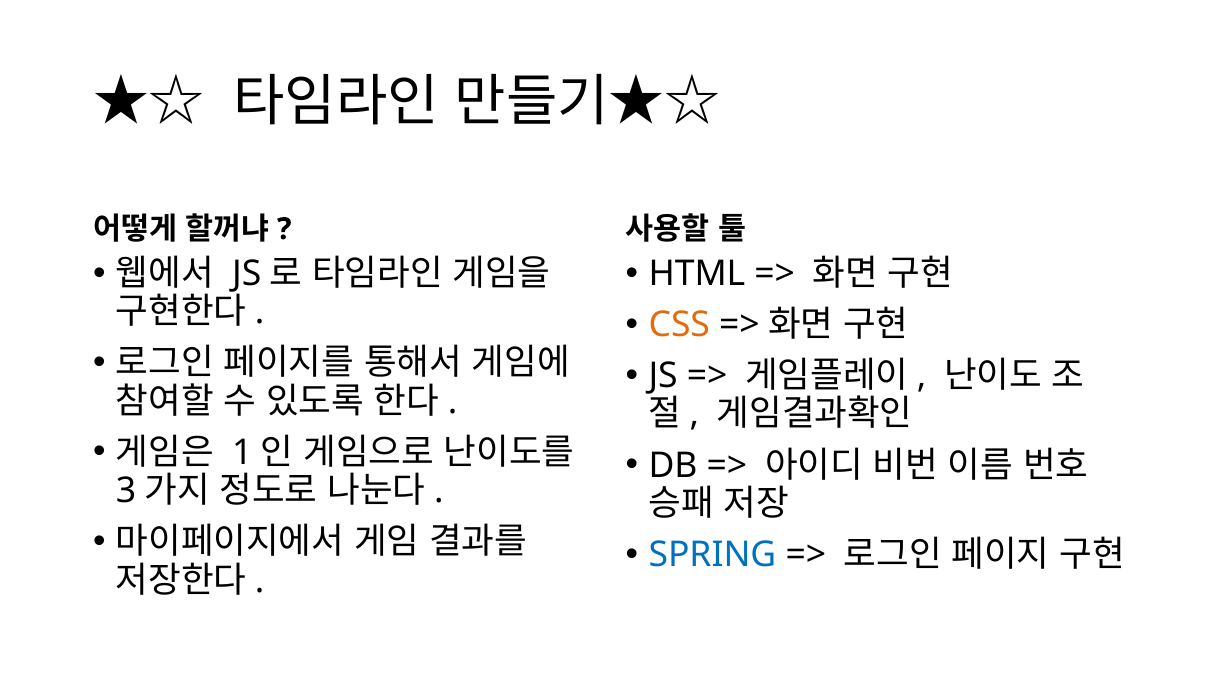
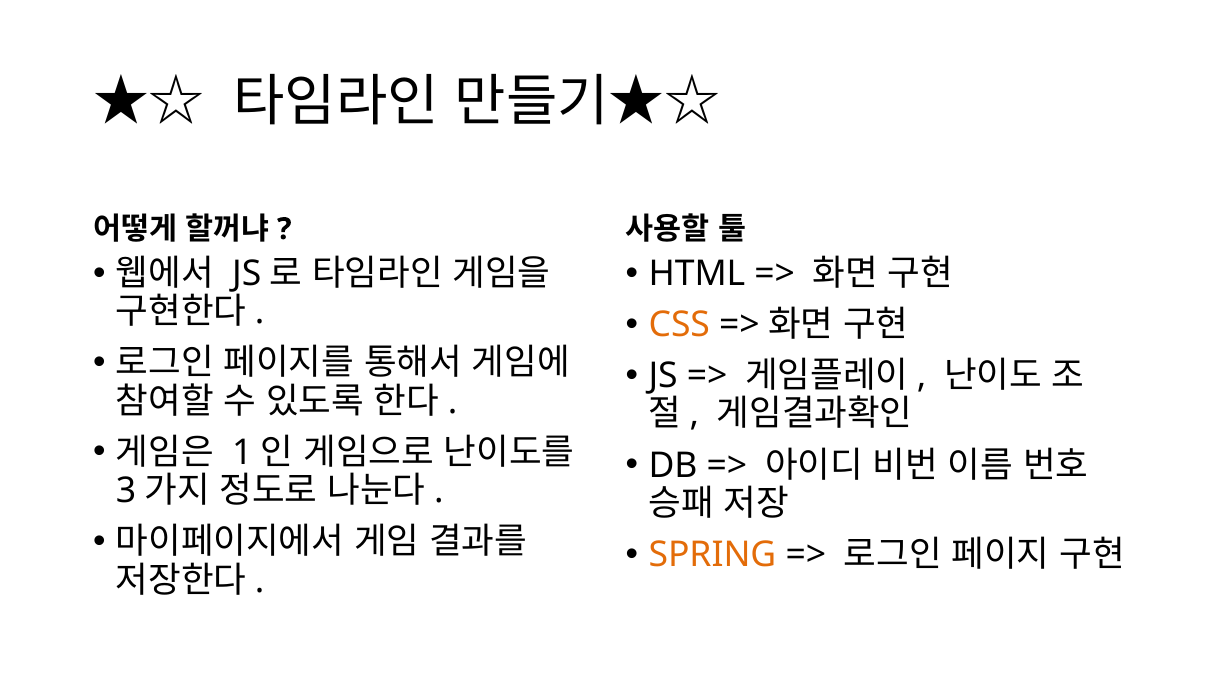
SPRING colour: blue -> orange (712, 555)
